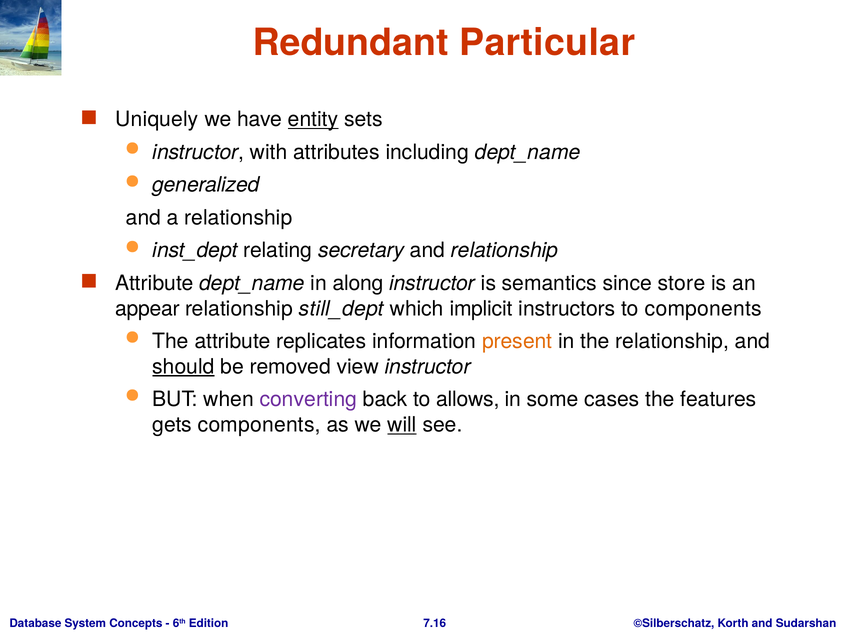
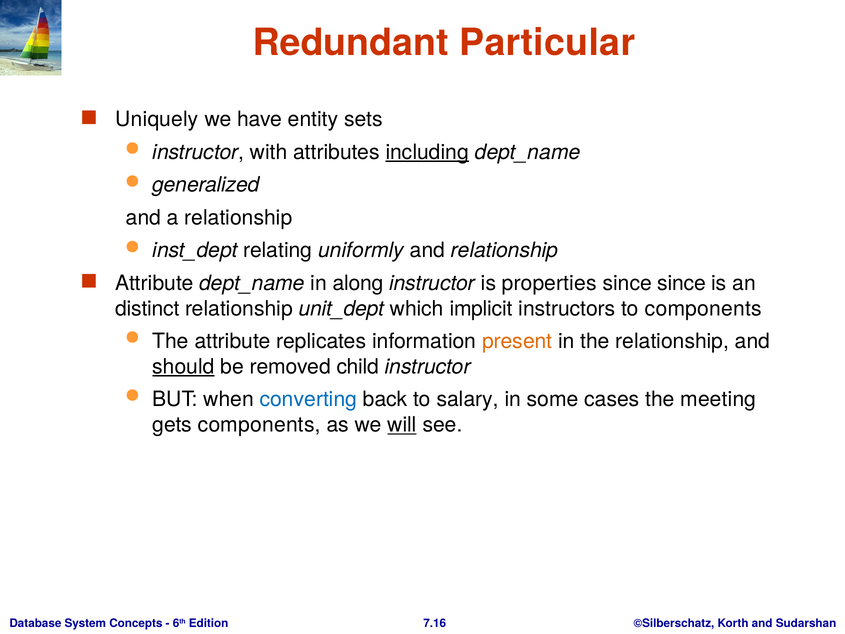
entity underline: present -> none (313, 119)
including underline: none -> present (427, 152)
secretary: secretary -> uniformly (361, 250)
semantics: semantics -> properties (549, 283)
since store: store -> since (682, 283)
appear: appear -> distinct (147, 308)
still_dept: still_dept -> unit_dept (342, 308)
view: view -> child (358, 367)
converting colour: purple -> blue (308, 399)
allows: allows -> salary (468, 399)
features: features -> meeting (718, 399)
